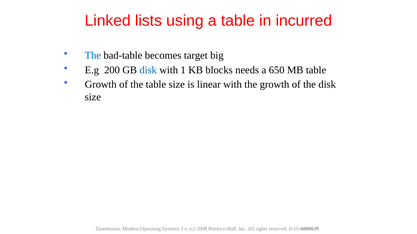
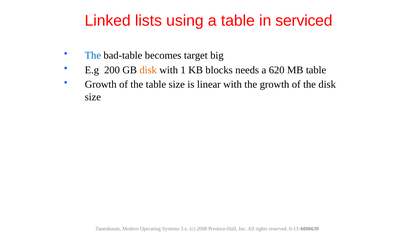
incurred: incurred -> serviced (304, 21)
disk colour: blue -> orange (148, 70)
650: 650 -> 620 (277, 70)
